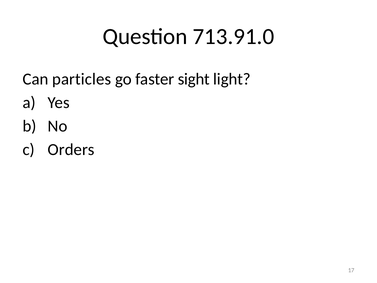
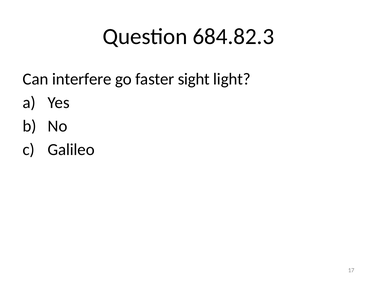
713.91.0: 713.91.0 -> 684.82.3 (233, 36)
particles: particles -> interfere (82, 79)
Orders: Orders -> Galileo (71, 149)
